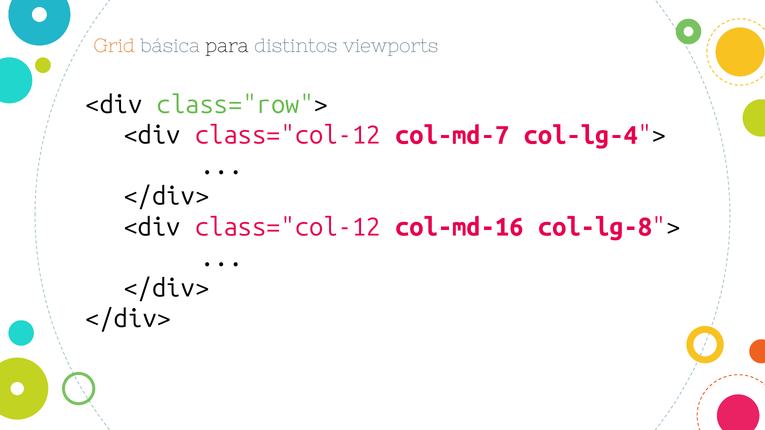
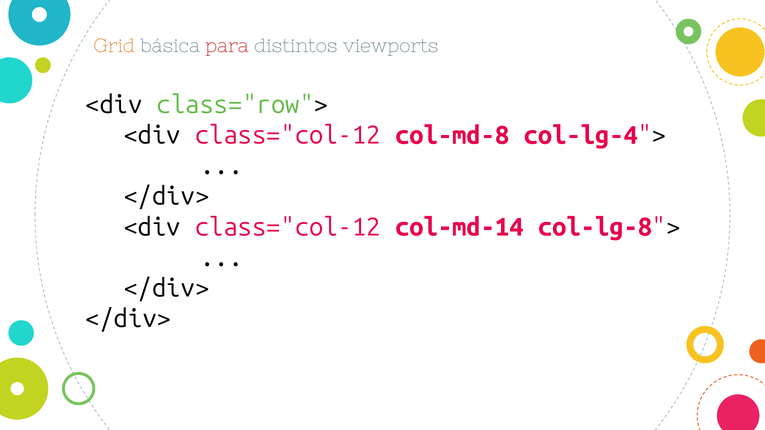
para colour: black -> red (227, 46)
col-md-7: col-md-7 -> col-md-8 (452, 136)
col-md-16: col-md-16 -> col-md-14 (459, 227)
